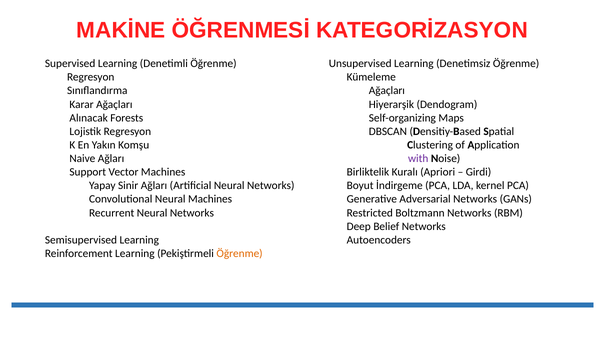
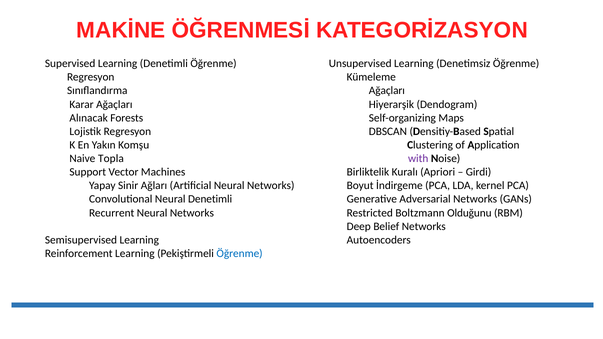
Naive Ağları: Ağları -> Topla (111, 159)
Neural Machines: Machines -> Denetimli (210, 199)
Boltzmann Networks: Networks -> Olduğunu (469, 213)
Öğrenme colour: orange -> blue (240, 254)
